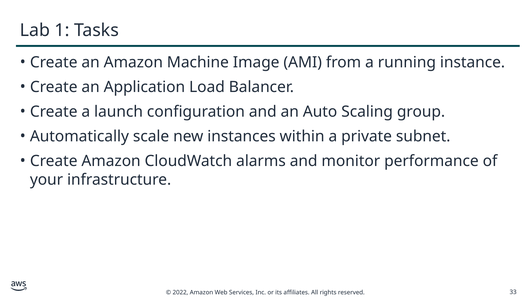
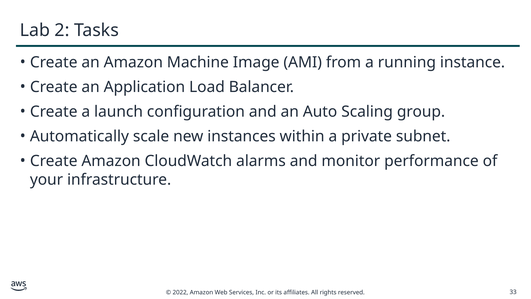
1: 1 -> 2 (62, 30)
